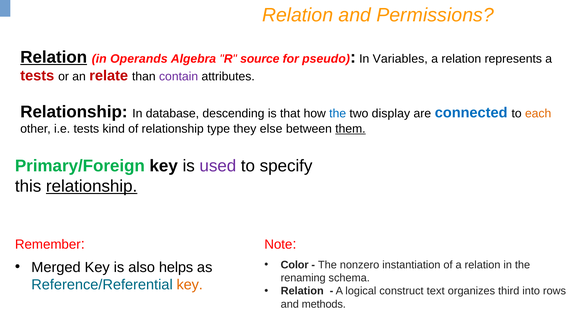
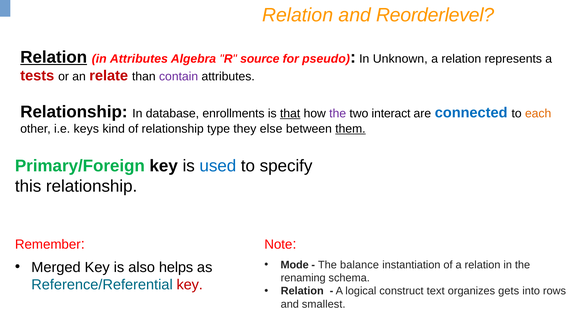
Permissions: Permissions -> Reorderlevel (435, 15)
in Operands: Operands -> Attributes (139, 59)
Variables: Variables -> Unknown (400, 59)
descending: descending -> enrollments (233, 114)
that underline: none -> present (290, 114)
the colour: blue -> purple (338, 114)
display: display -> interact (391, 114)
i.e tests: tests -> keys (86, 129)
used colour: purple -> blue (218, 166)
relationship underline: present -> none (92, 186)
Color: Color -> Mode (295, 265)
nonzero: nonzero -> balance (360, 265)
key colour: orange -> red (190, 285)
third: third -> gets (509, 291)
methods: methods -> smallest (324, 304)
